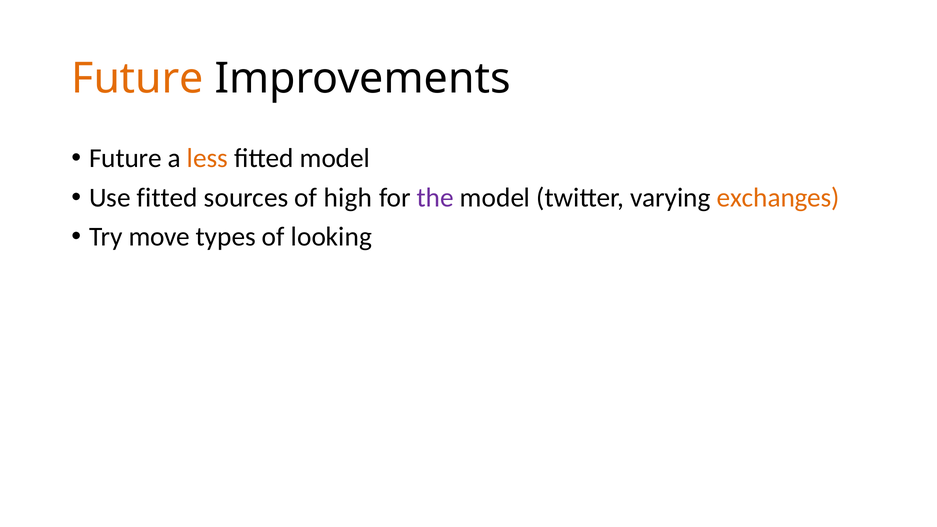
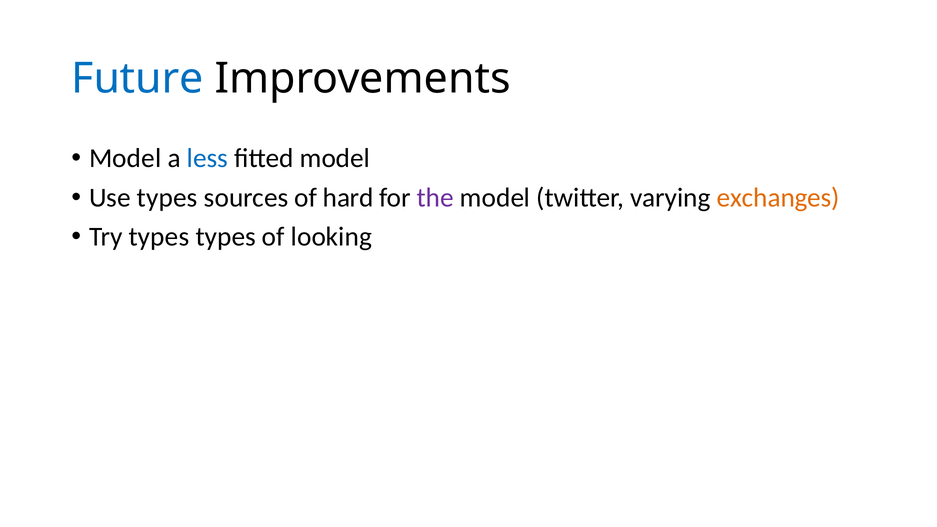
Future colour: orange -> blue (137, 79)
Future: Future -> Model (125, 158)
less colour: orange -> blue (207, 158)
Use fitted: fitted -> types (167, 198)
high: high -> hard (348, 198)
Try move: move -> types (159, 237)
